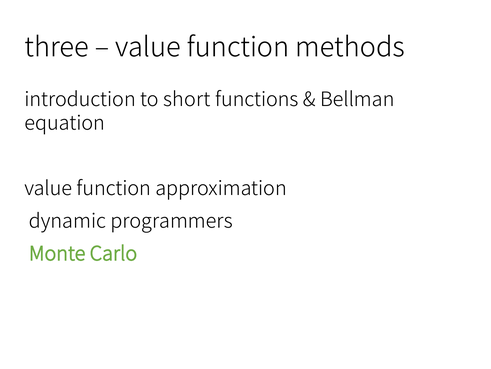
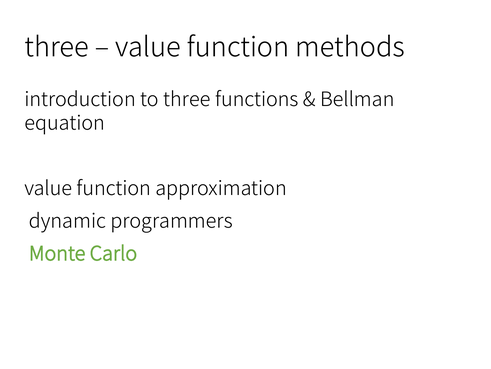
to short: short -> three (187, 99)
